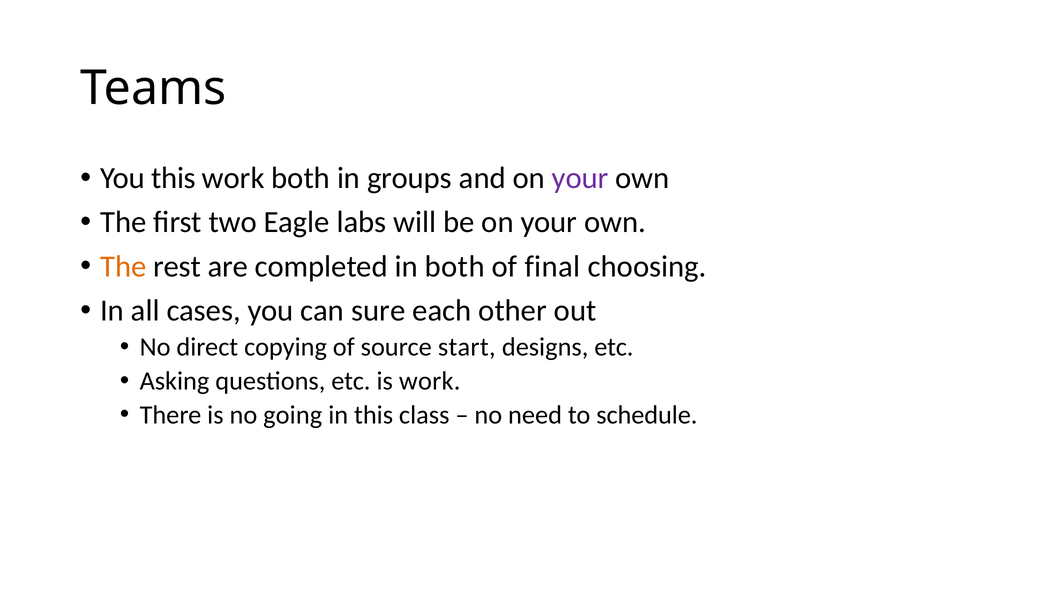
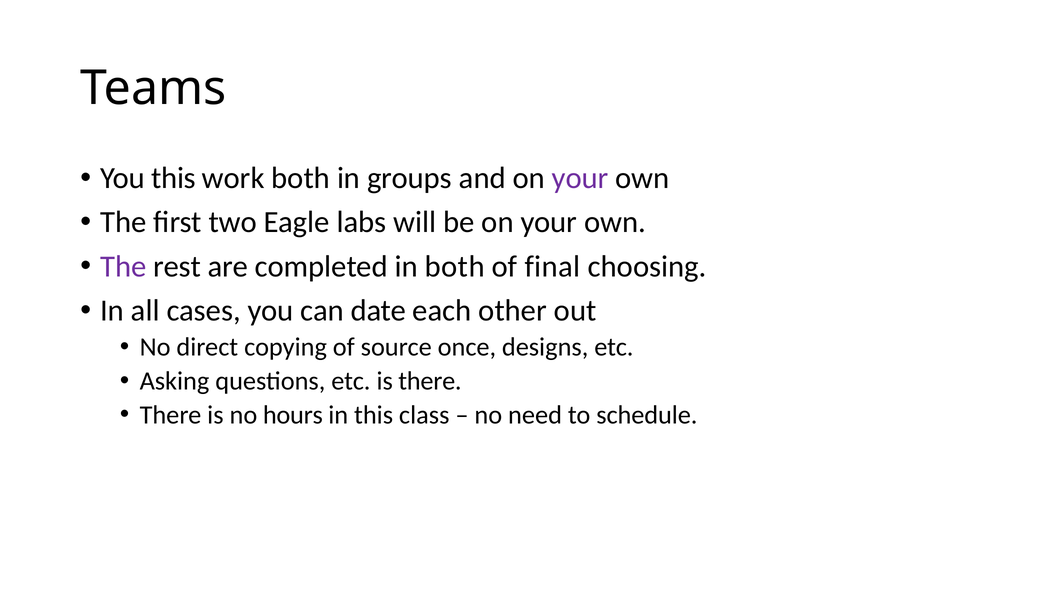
The colour: orange -> purple (123, 266)
sure: sure -> date (378, 311)
start: start -> once (467, 347)
is work: work -> there (430, 381)
going: going -> hours (293, 415)
